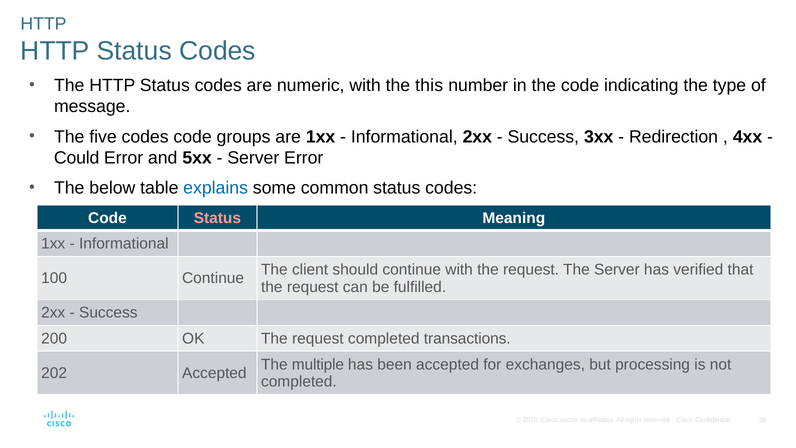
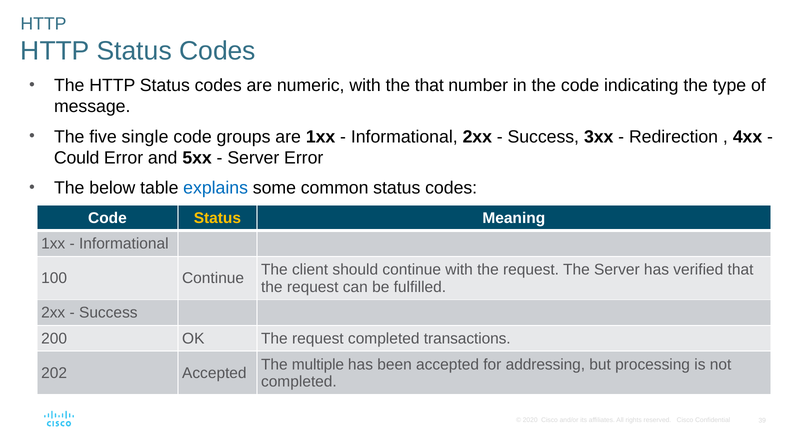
the this: this -> that (429, 85)
five codes: codes -> single (145, 137)
Status colour: pink -> yellow (217, 218)
exchanges: exchanges -> addressing (545, 364)
